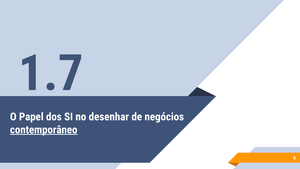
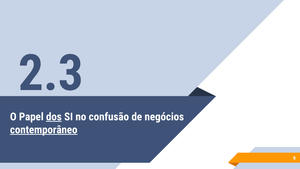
1.7: 1.7 -> 2.3 (51, 73)
dos underline: none -> present (54, 117)
desenhar: desenhar -> confusão (109, 117)
